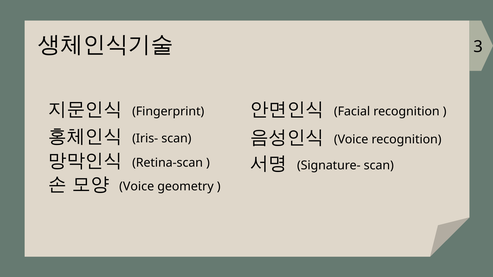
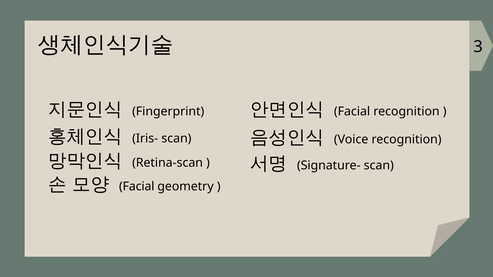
Voice: Voice -> Facial (137, 187)
